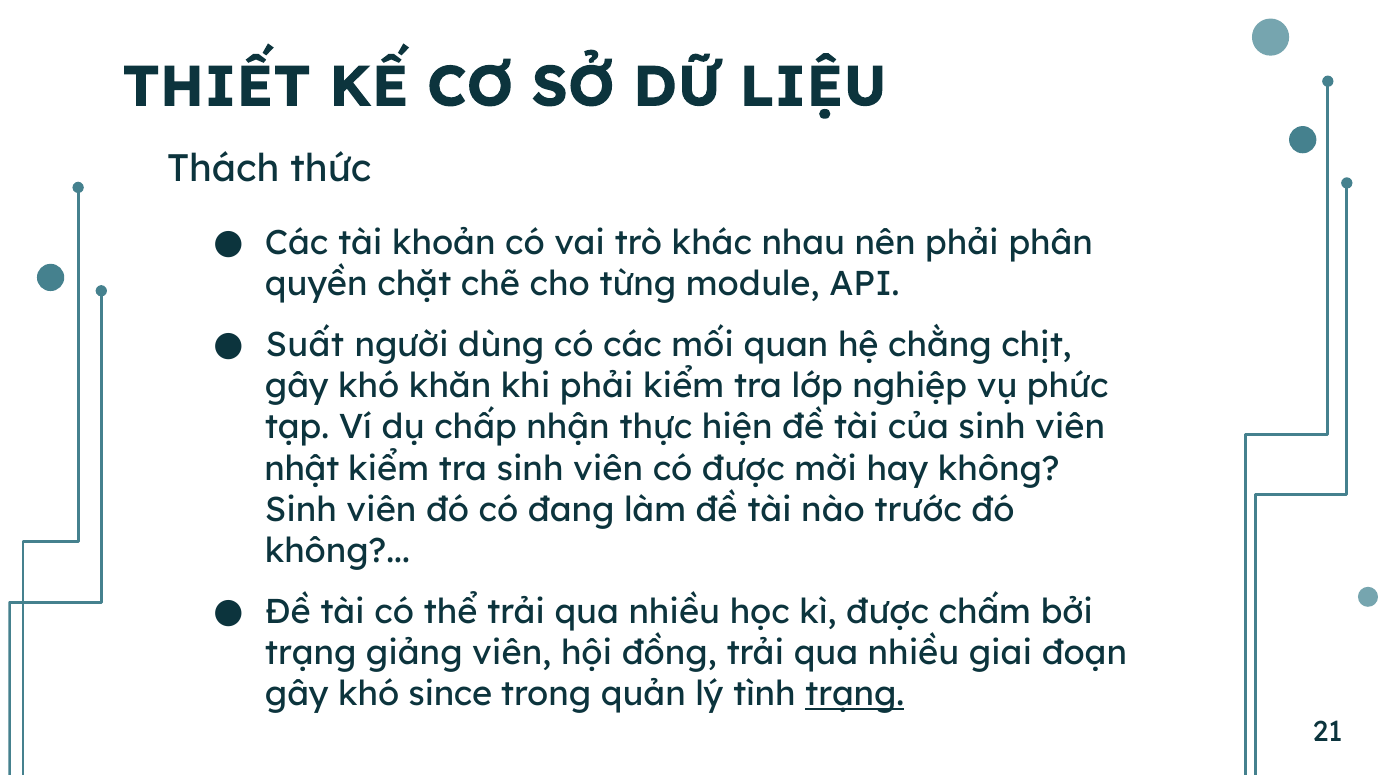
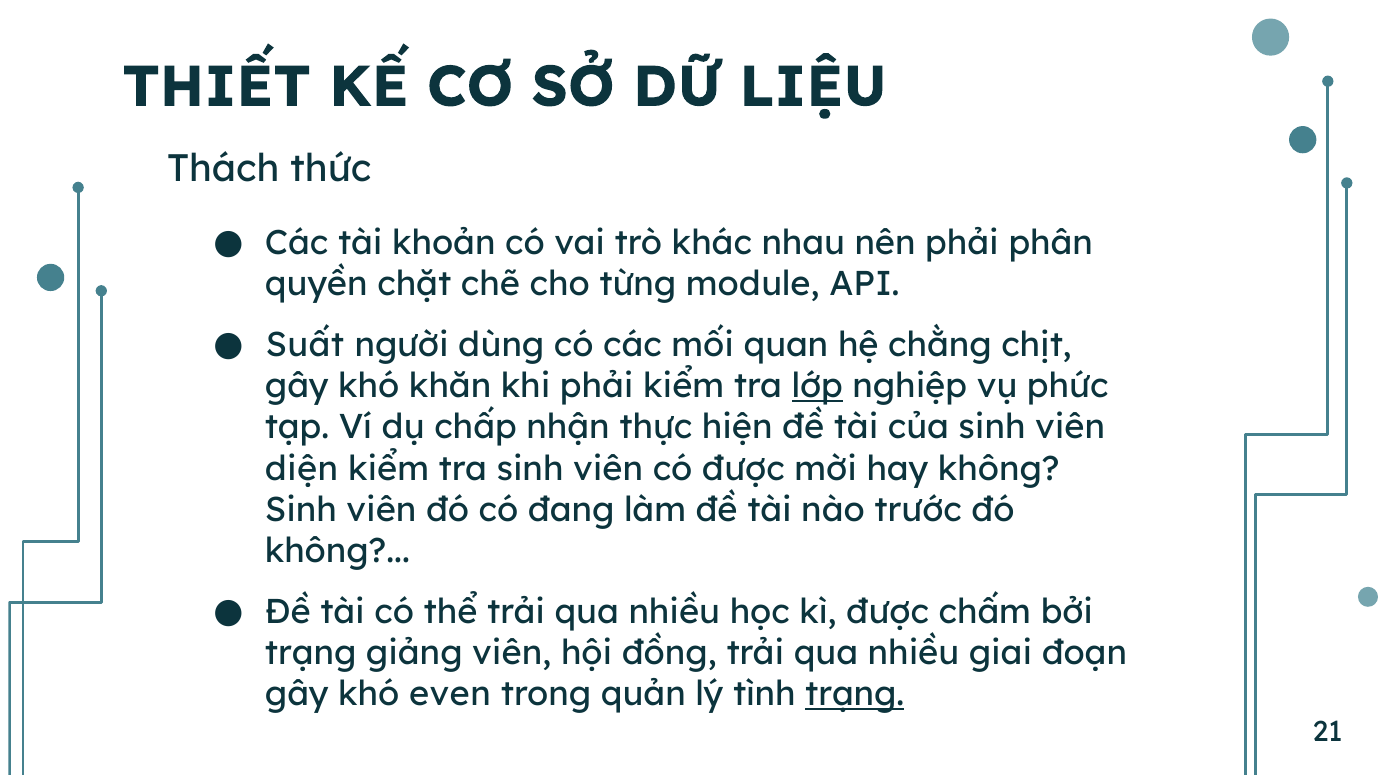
lớp underline: none -> present (817, 386)
nhật: nhật -> diện (302, 469)
since: since -> even (450, 695)
